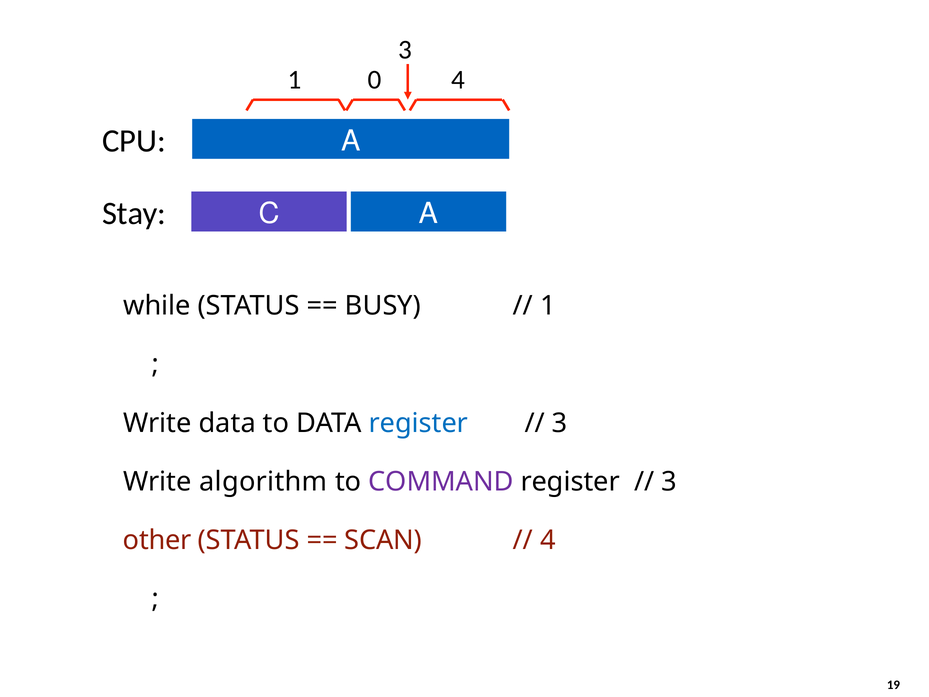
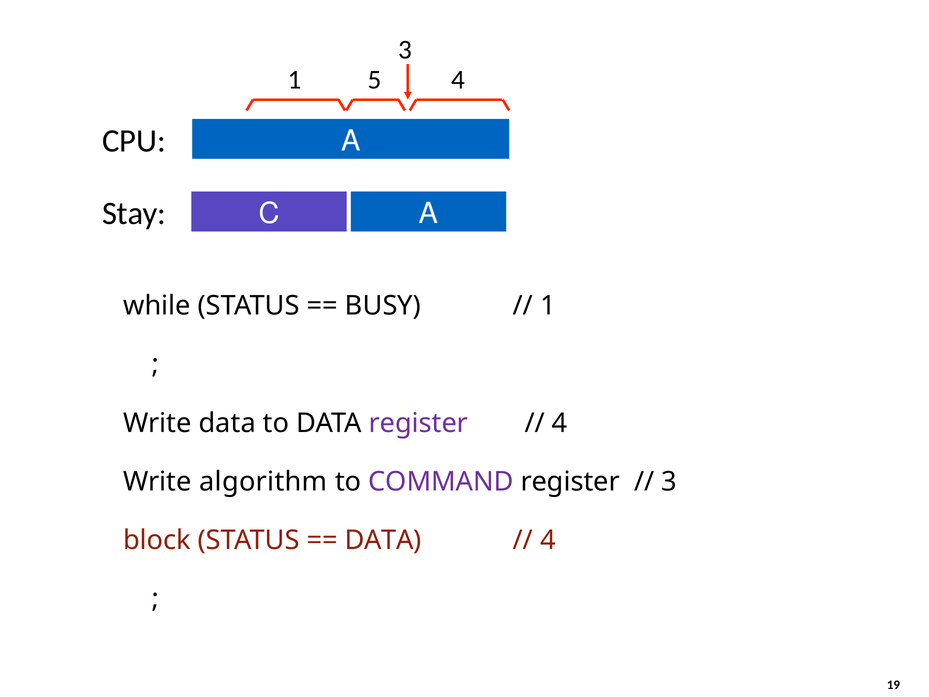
0: 0 -> 5 (374, 80)
register colour: blue -> purple (418, 423)
3: 3 -> 4 (560, 423)
other: other -> block (157, 540)
SCAN: SCAN -> DATA (383, 540)
